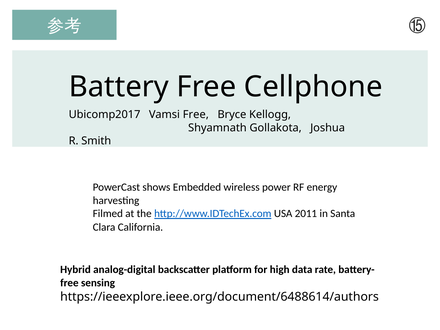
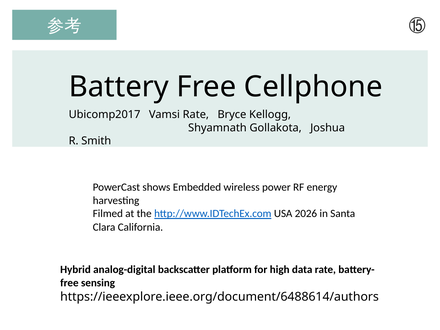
Vamsi Free: Free -> Rate (196, 115)
2011: 2011 -> 2026 (306, 214)
